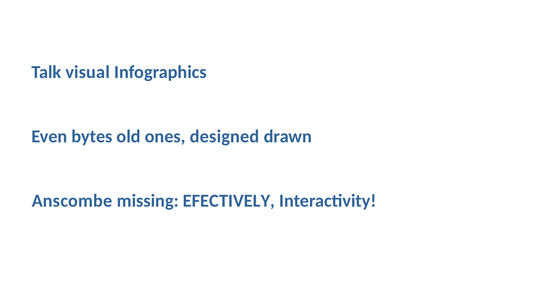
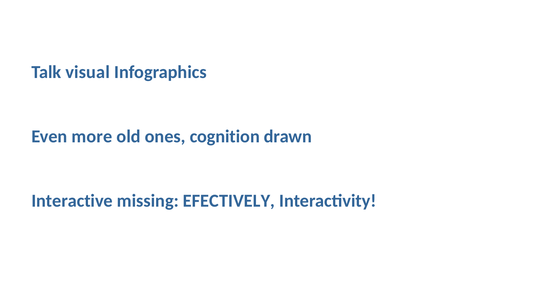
bytes: bytes -> more (92, 136)
designed: designed -> cognition (225, 136)
Anscombe: Anscombe -> Interactive (72, 201)
